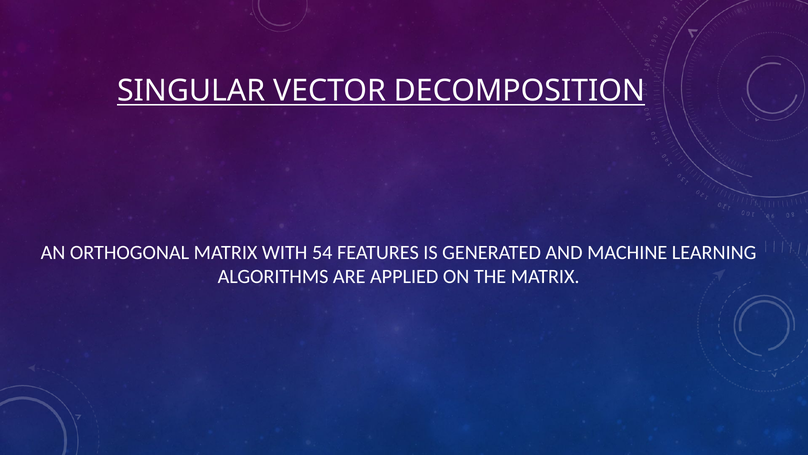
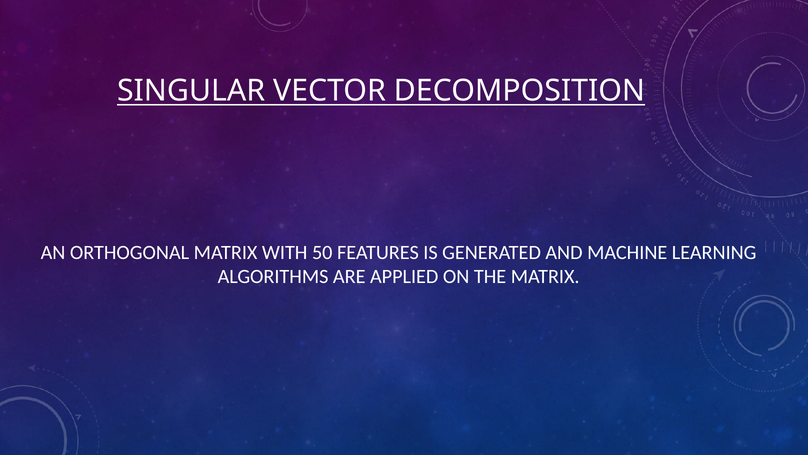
54: 54 -> 50 (322, 252)
